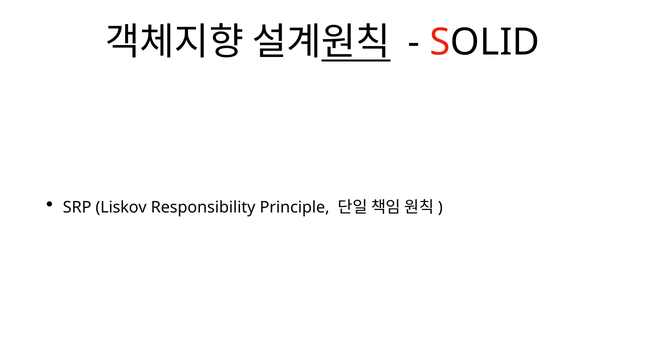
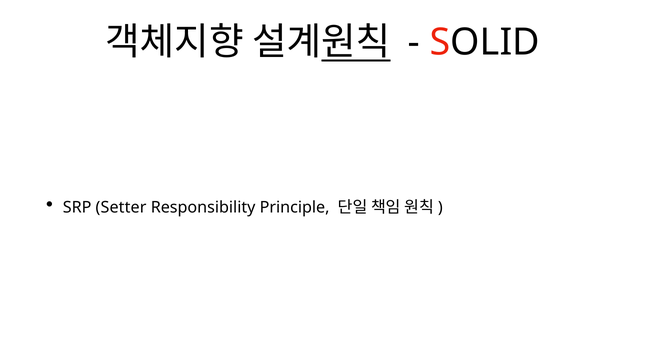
Liskov: Liskov -> Setter (121, 207)
